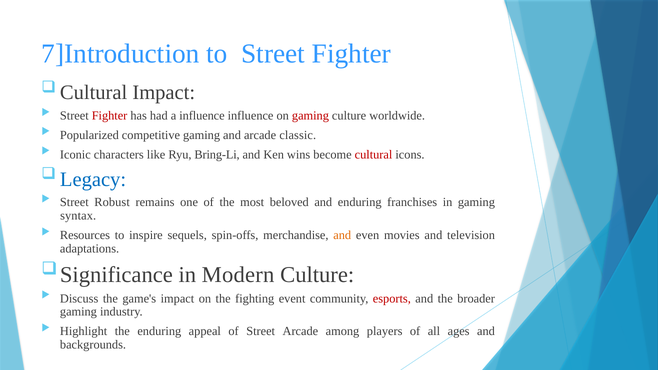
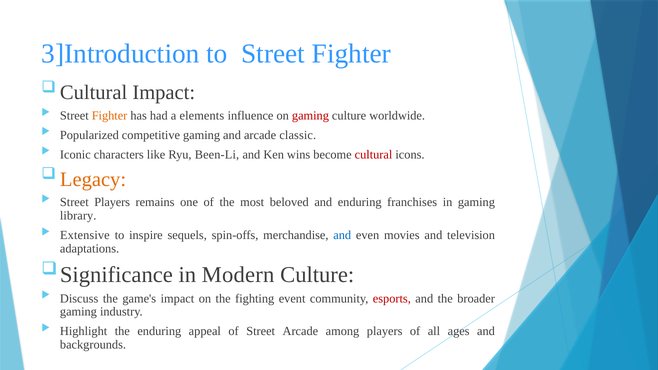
7]Introduction: 7]Introduction -> 3]Introduction (120, 54)
Fighter colour: red -> orange (110, 116)
a influence: influence -> elements (202, 116)
Bring-Li: Bring-Li -> Been-Li (217, 155)
Legacy colour: blue -> orange (93, 180)
Street Robust: Robust -> Players (112, 202)
syntax: syntax -> library (78, 216)
Resources: Resources -> Extensive (85, 235)
and colour: orange -> blue (342, 235)
